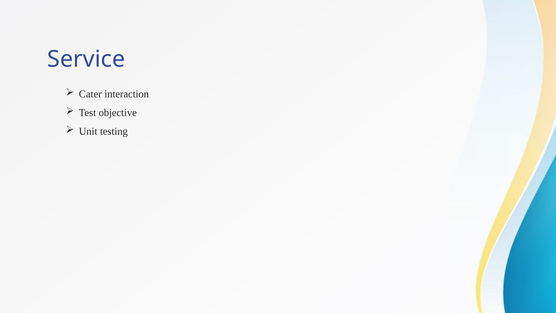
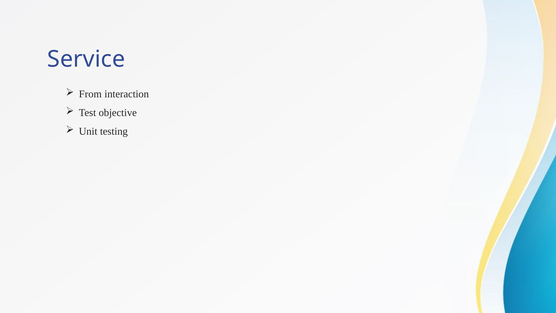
Cater: Cater -> From (90, 94)
